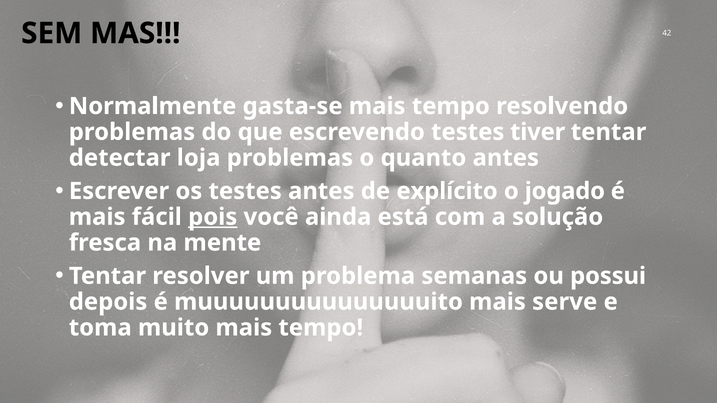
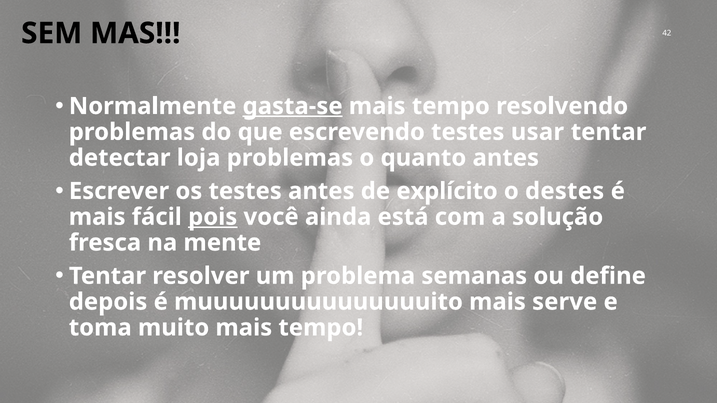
gasta-se underline: none -> present (293, 106)
tiver: tiver -> usar (537, 132)
jogado: jogado -> destes (565, 191)
possui: possui -> define (608, 276)
